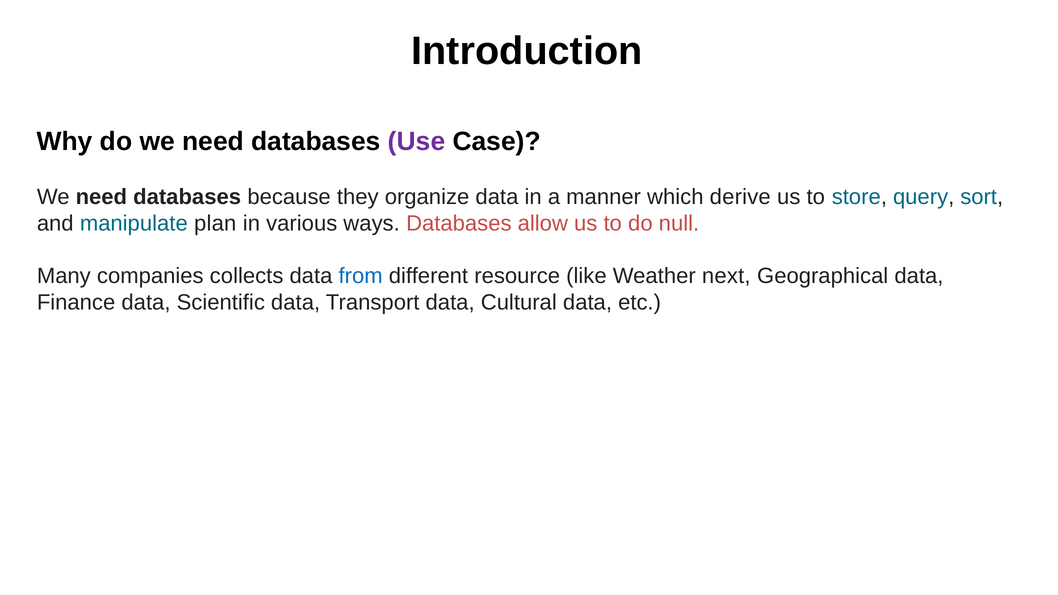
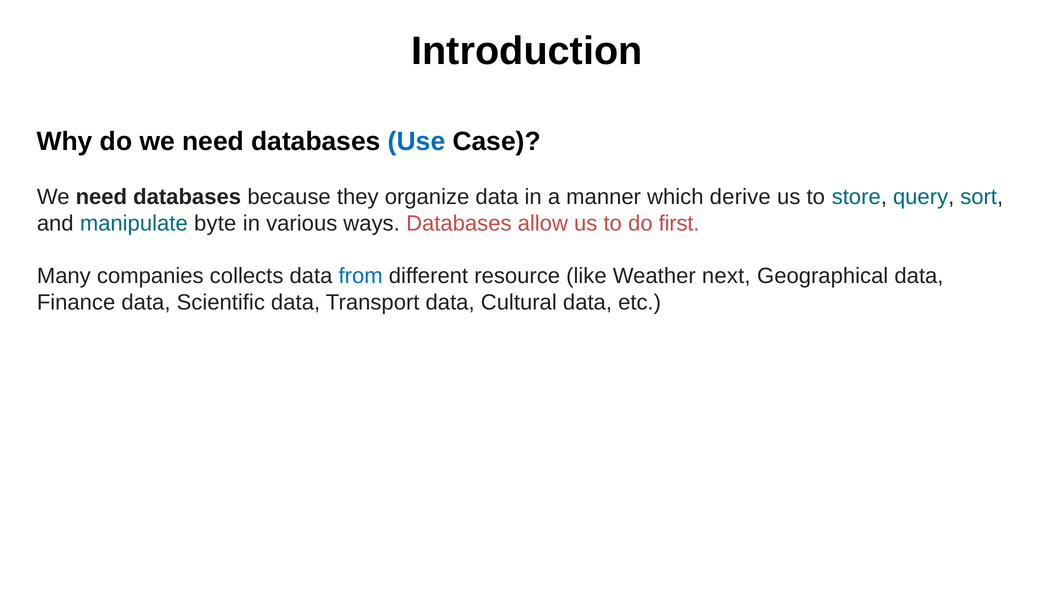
Use colour: purple -> blue (417, 142)
plan: plan -> byte (215, 223)
null: null -> first (679, 223)
